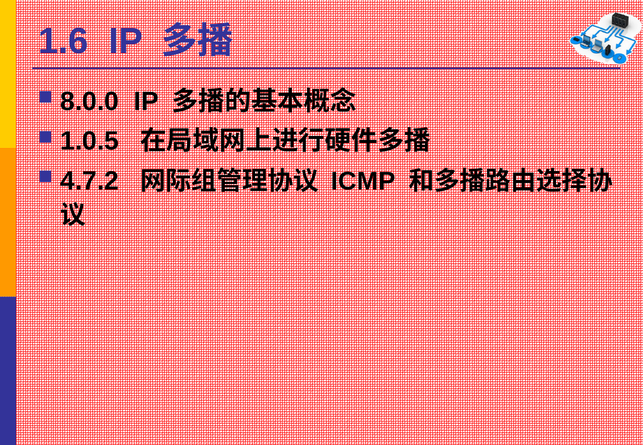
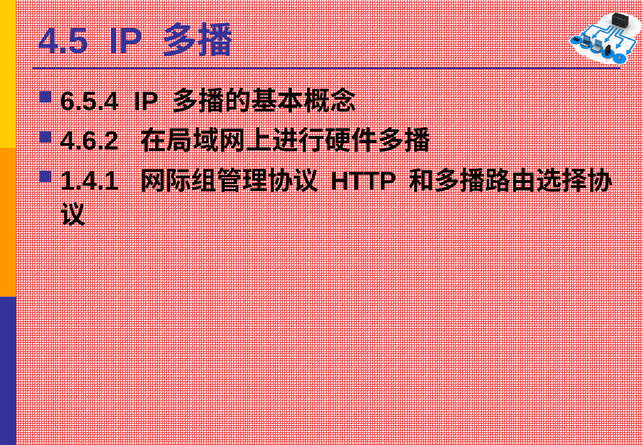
1.6: 1.6 -> 4.5 (63, 41)
8.0.0: 8.0.0 -> 6.5.4 (90, 101)
1.0.5: 1.0.5 -> 4.6.2 (90, 141)
4.7.2: 4.7.2 -> 1.4.1 (90, 181)
ICMP: ICMP -> HTTP (363, 181)
